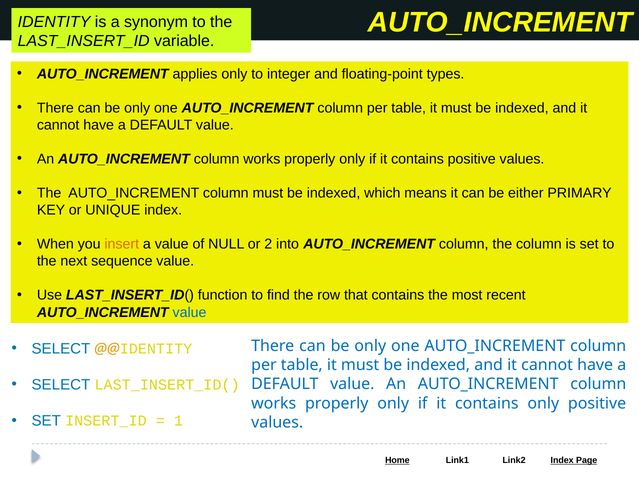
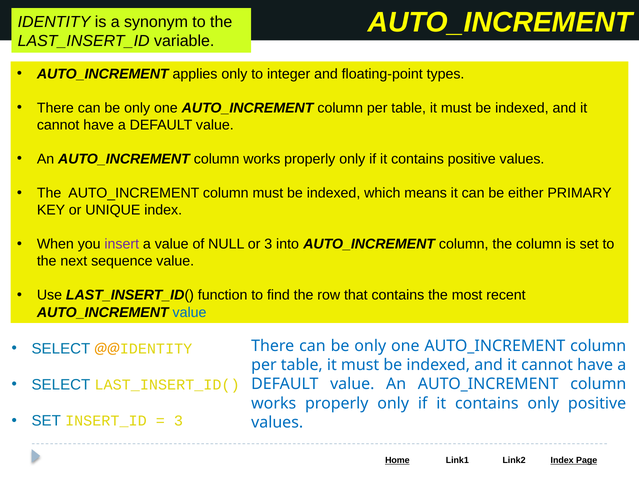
insert colour: orange -> purple (122, 244)
or 2: 2 -> 3 (268, 244)
1: 1 -> 3 (178, 421)
